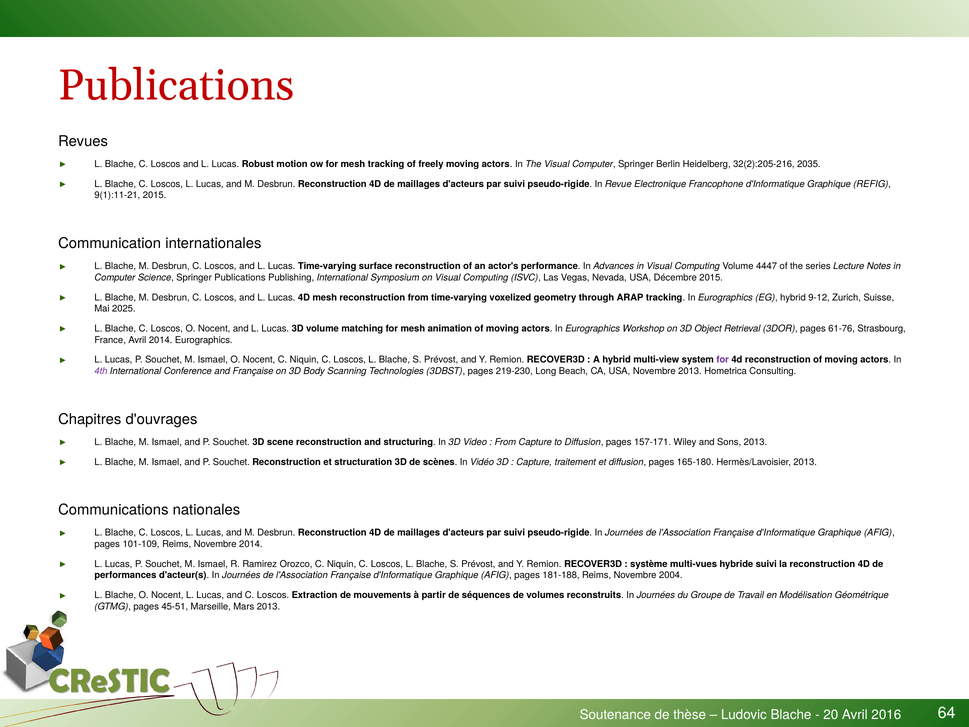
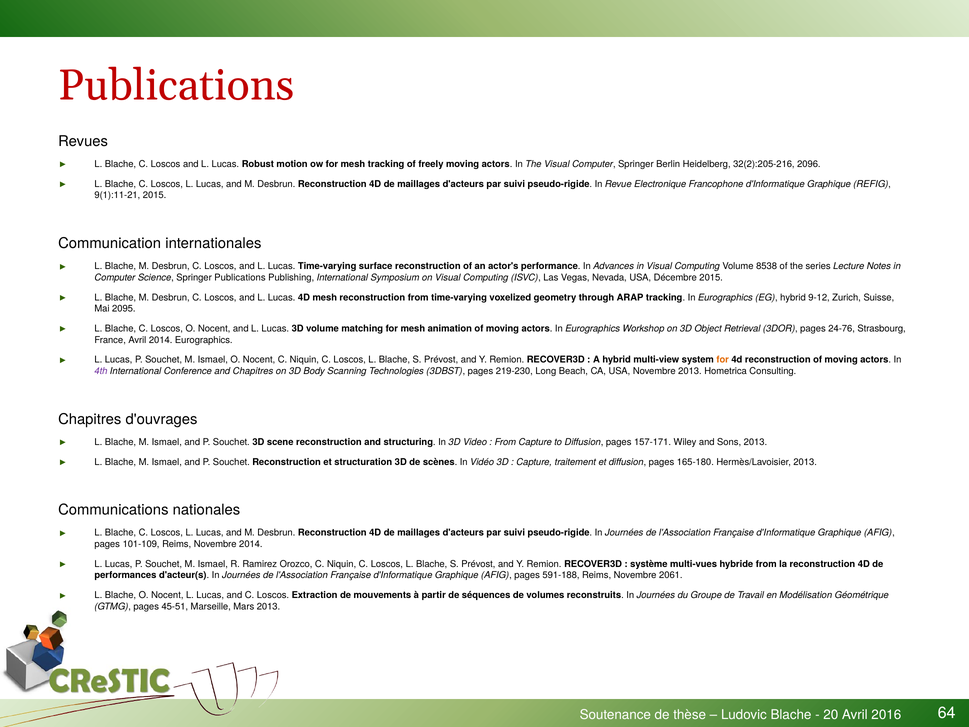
2035: 2035 -> 2096 (809, 164)
4447: 4447 -> 8538 (767, 266)
2025: 2025 -> 2095 (124, 309)
61-76: 61-76 -> 24-76 (842, 329)
for colour: purple -> orange (723, 360)
and Française: Française -> Chapitres (253, 371)
hybride suivi: suivi -> from (766, 564)
181-188: 181-188 -> 591-188 (561, 575)
2004: 2004 -> 2061 (671, 575)
